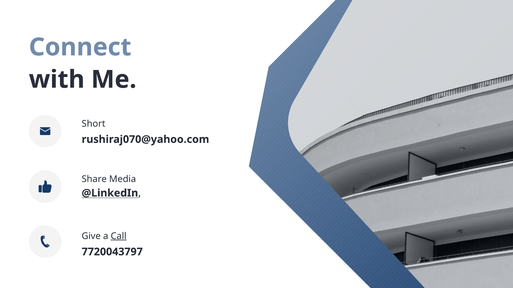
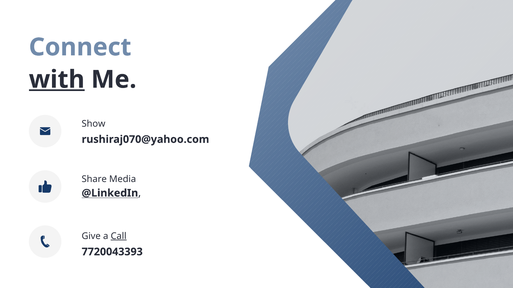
with underline: none -> present (57, 80)
Short: Short -> Show (94, 124)
7720043797: 7720043797 -> 7720043393 (112, 252)
